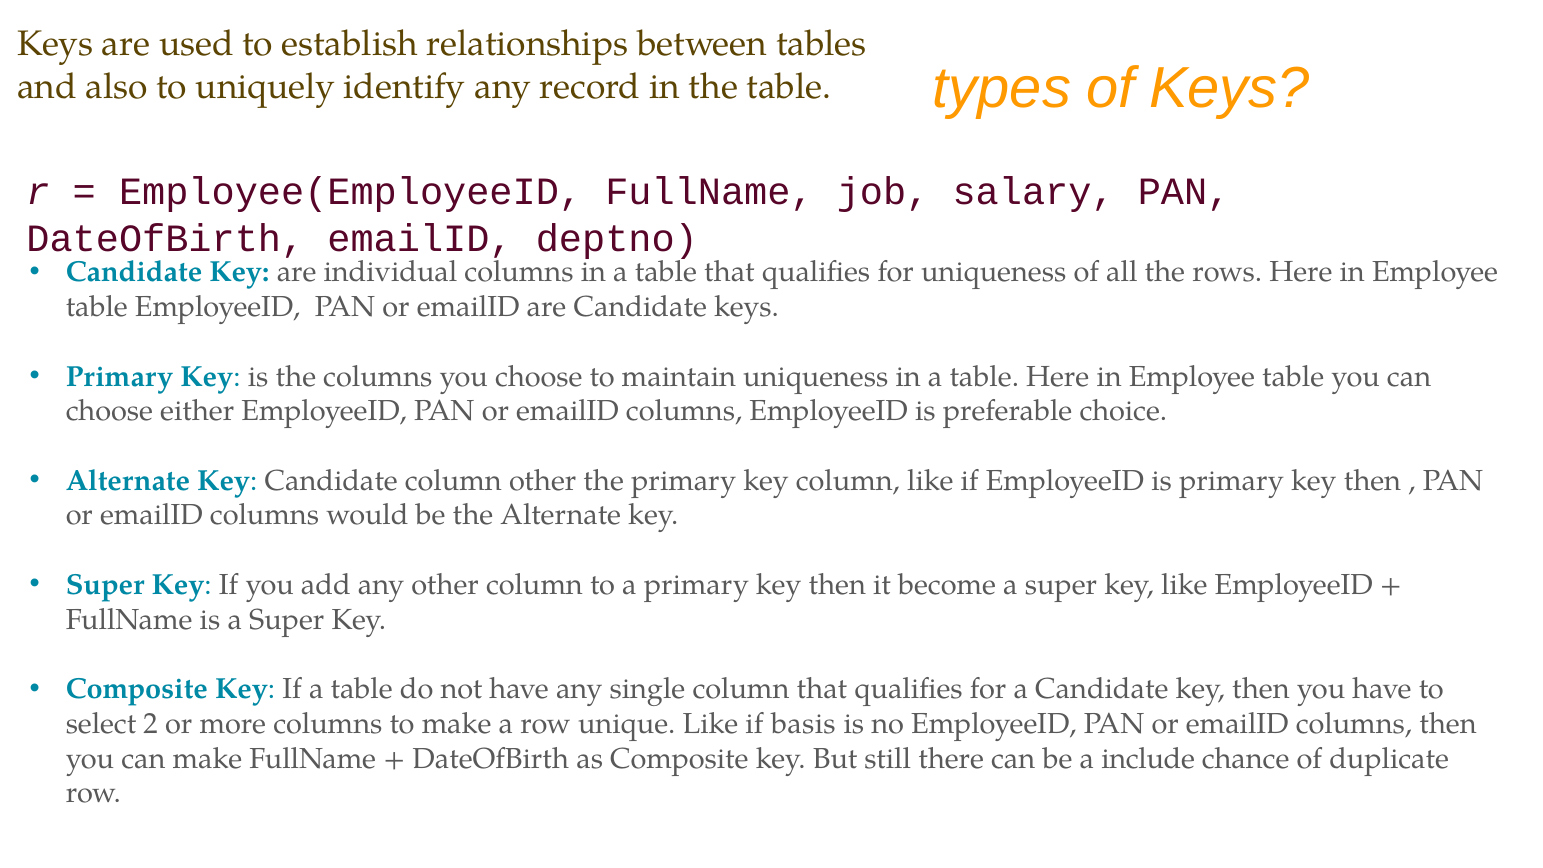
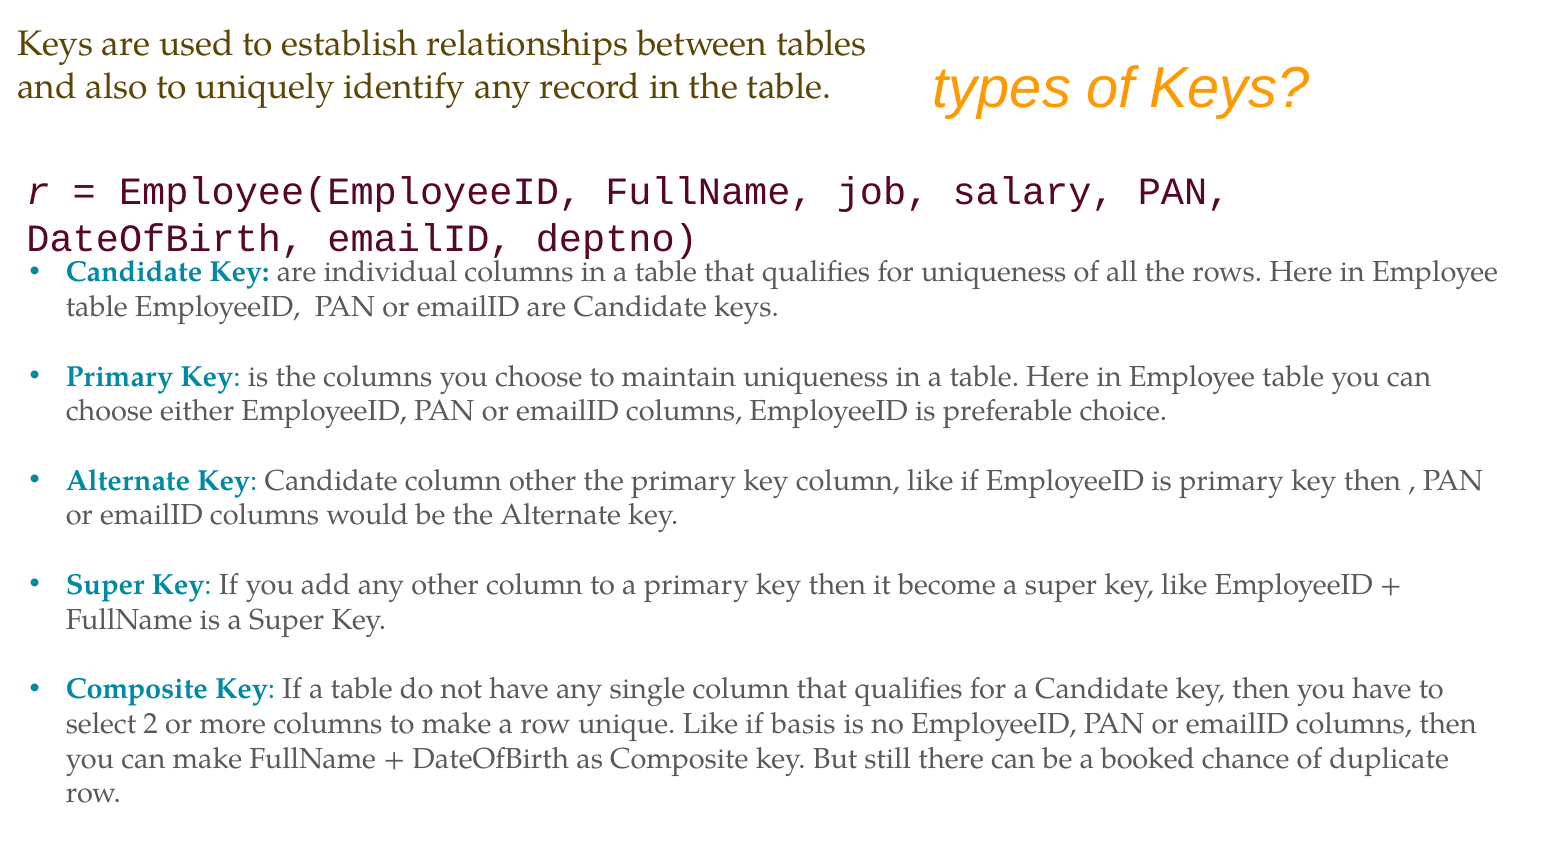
include: include -> booked (1148, 758)
